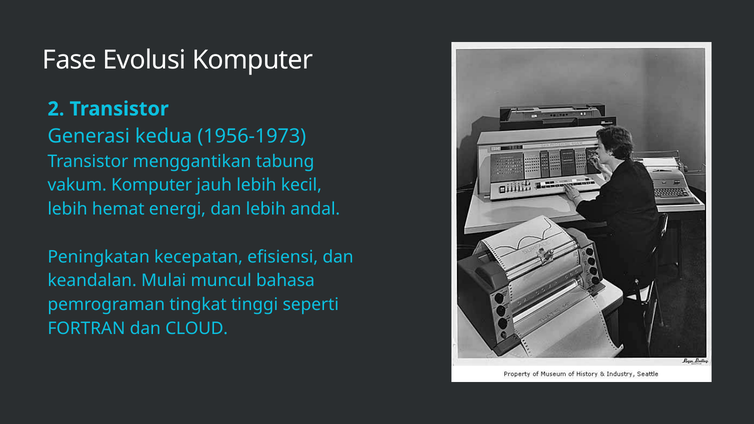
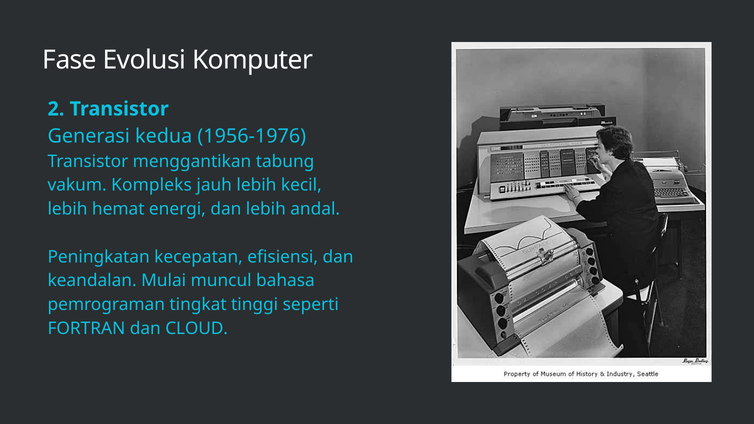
1956-1973: 1956-1973 -> 1956-1976 (252, 136)
vakum Komputer: Komputer -> Kompleks (152, 185)
